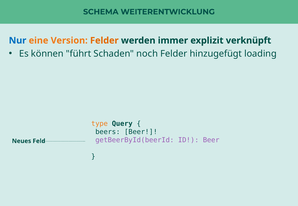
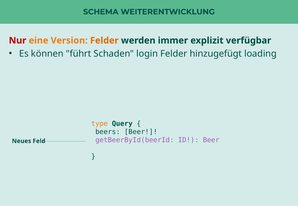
Nur colour: blue -> red (18, 41)
verknüpft: verknüpft -> verfügbar (249, 41)
noch: noch -> login (147, 54)
